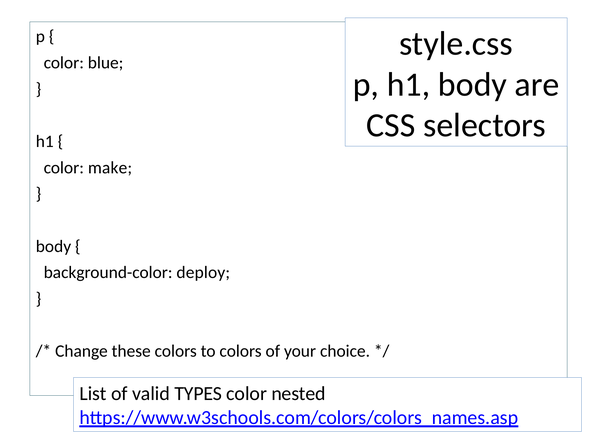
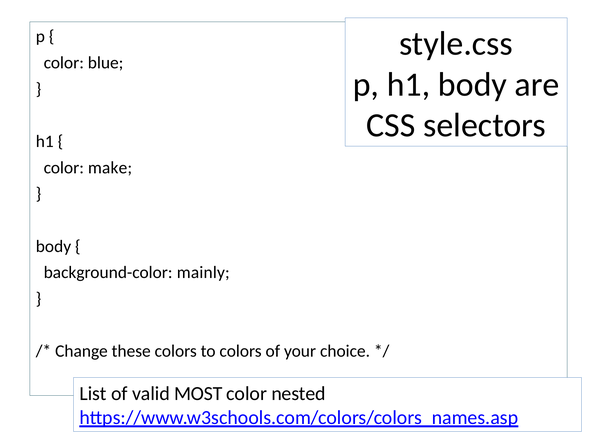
deploy: deploy -> mainly (203, 272)
TYPES: TYPES -> MOST (198, 394)
